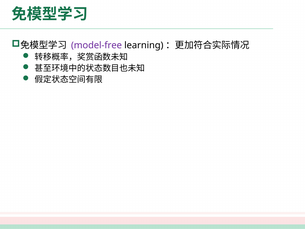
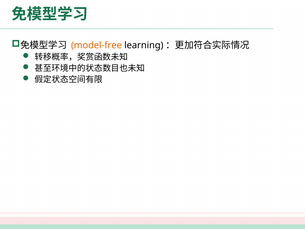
model-free colour: purple -> orange (96, 45)
